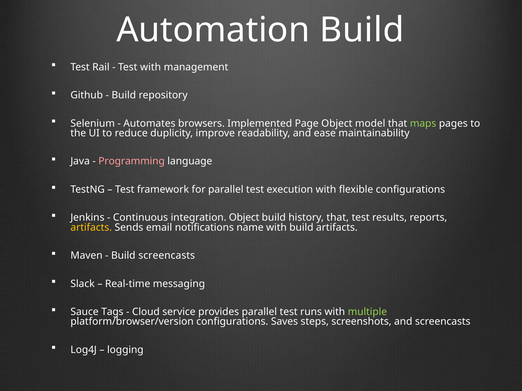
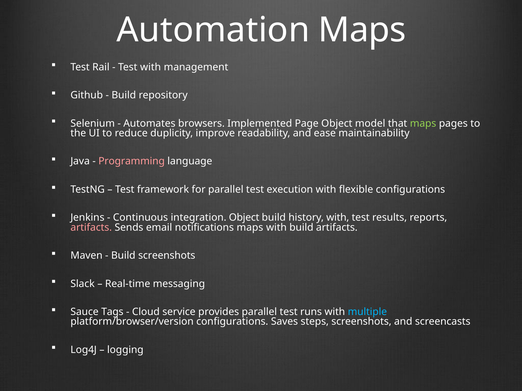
Automation Build: Build -> Maps (362, 30)
history that: that -> with (338, 218)
artifacts colour: yellow -> pink (91, 228)
notifications name: name -> maps (250, 228)
Build screencasts: screencasts -> screenshots (167, 256)
multiple colour: light green -> light blue (367, 312)
